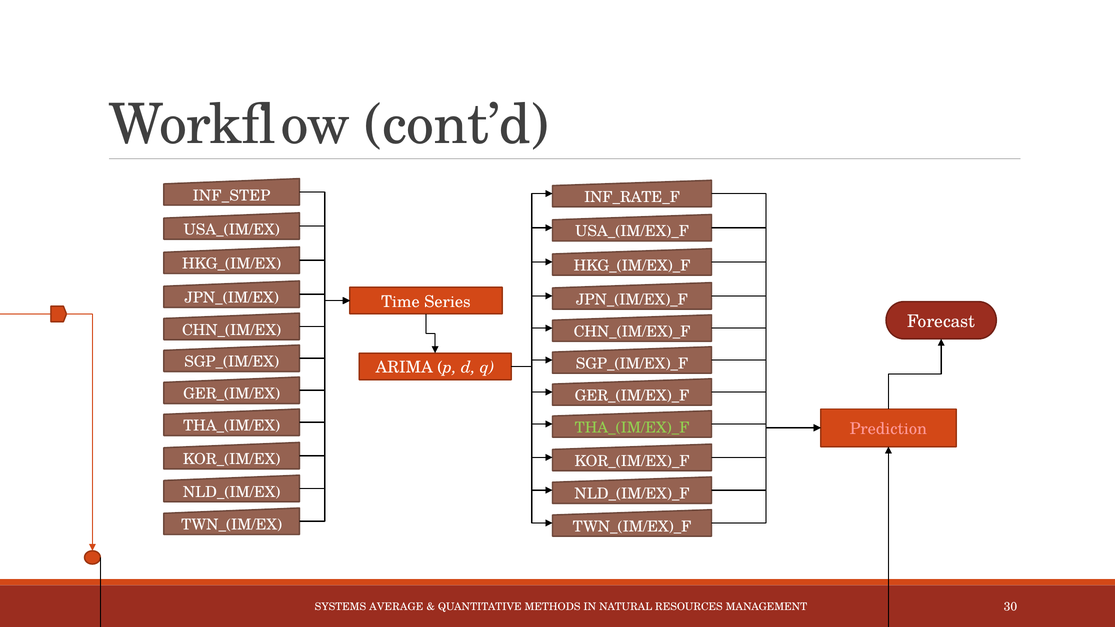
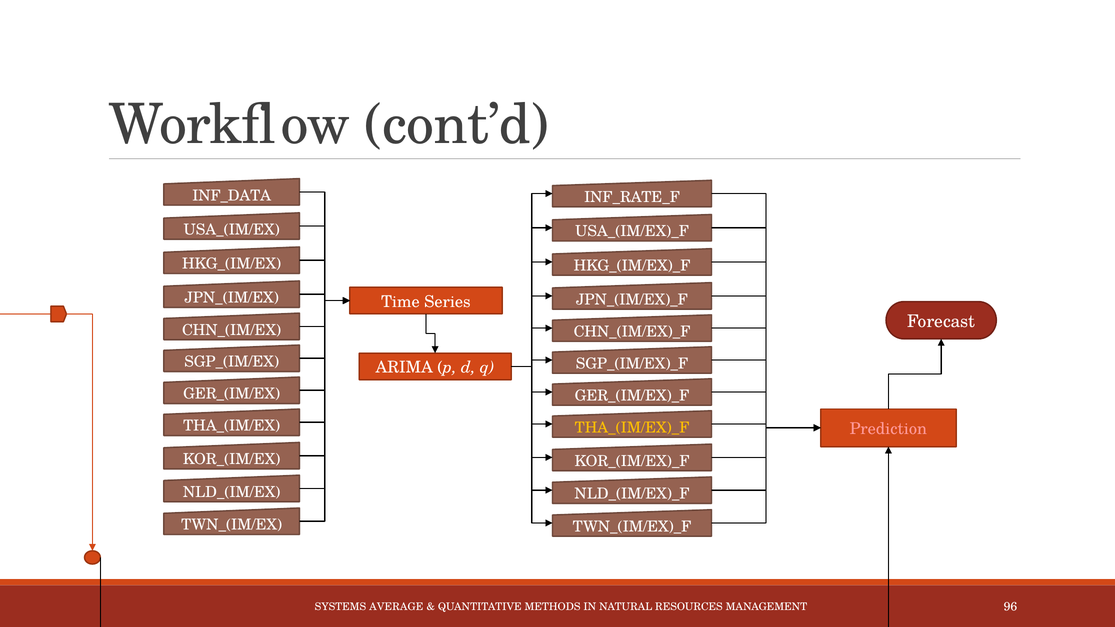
INF_STEP: INF_STEP -> INF_DATA (232, 196)
THA_(IM/EX)_F colour: light green -> yellow (632, 428)
30: 30 -> 96 (1010, 607)
